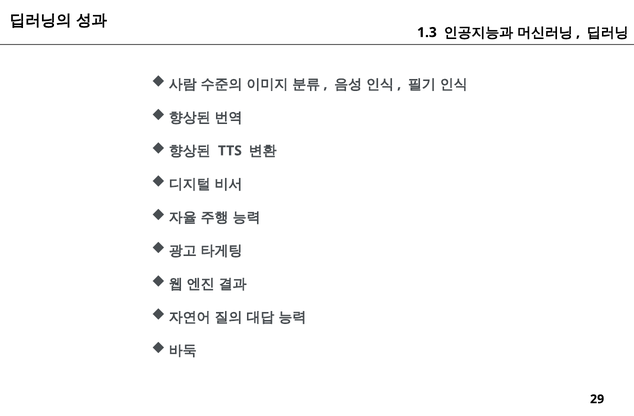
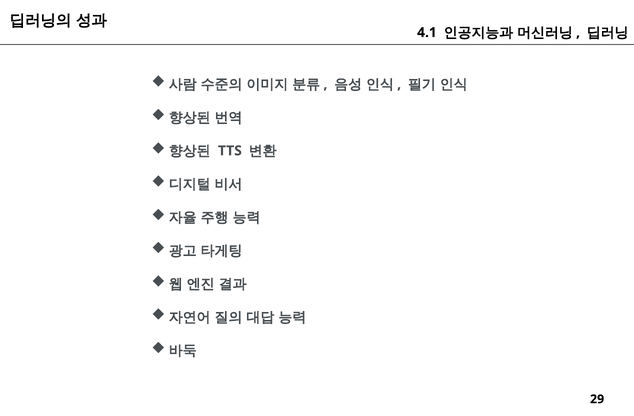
1.3: 1.3 -> 4.1 (427, 32)
